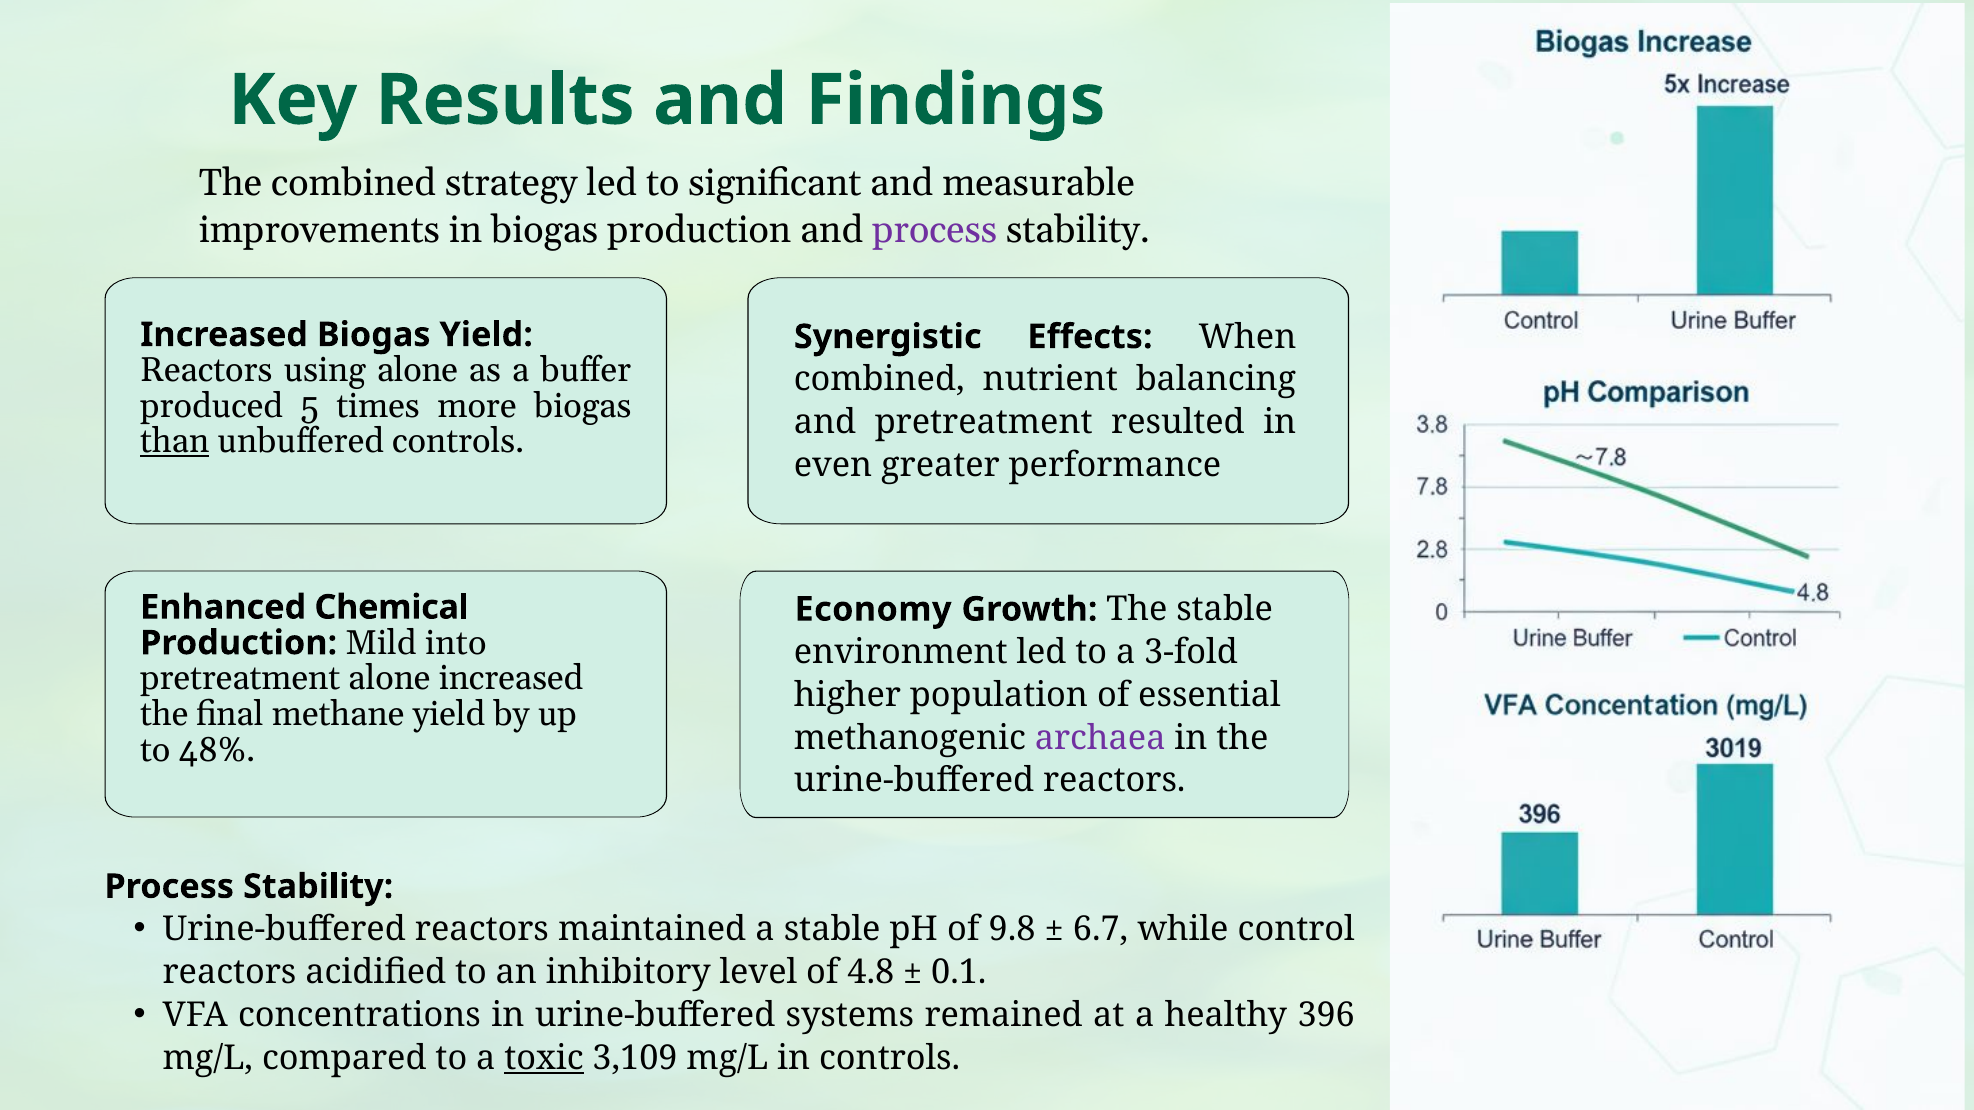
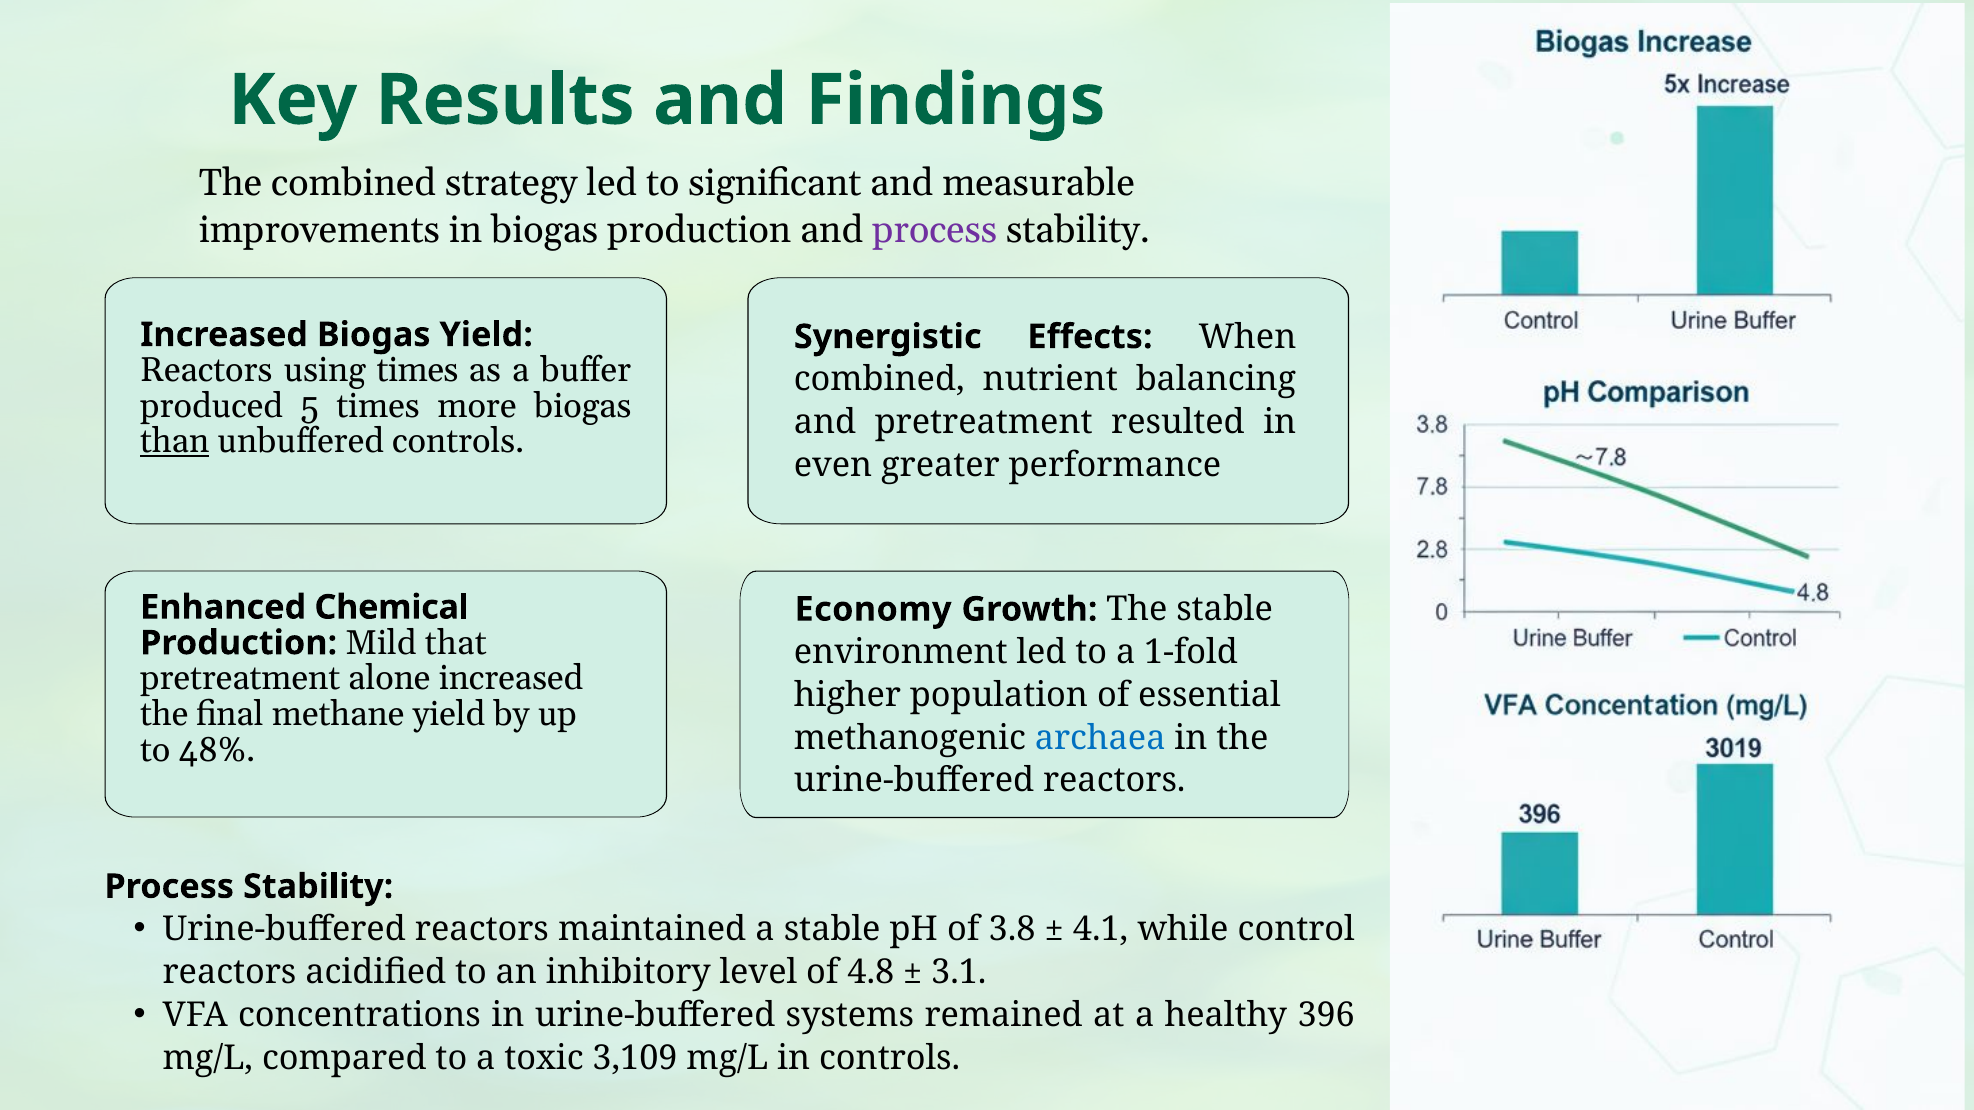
using alone: alone -> times (418, 371)
into: into -> that (456, 643)
3-fold: 3-fold -> 1-fold (1191, 652)
archaea colour: purple -> blue (1100, 738)
9.8: 9.8 -> 3.8 (1012, 930)
6.7: 6.7 -> 4.1 (1101, 930)
0.1: 0.1 -> 3.1 (959, 973)
toxic underline: present -> none (544, 1058)
